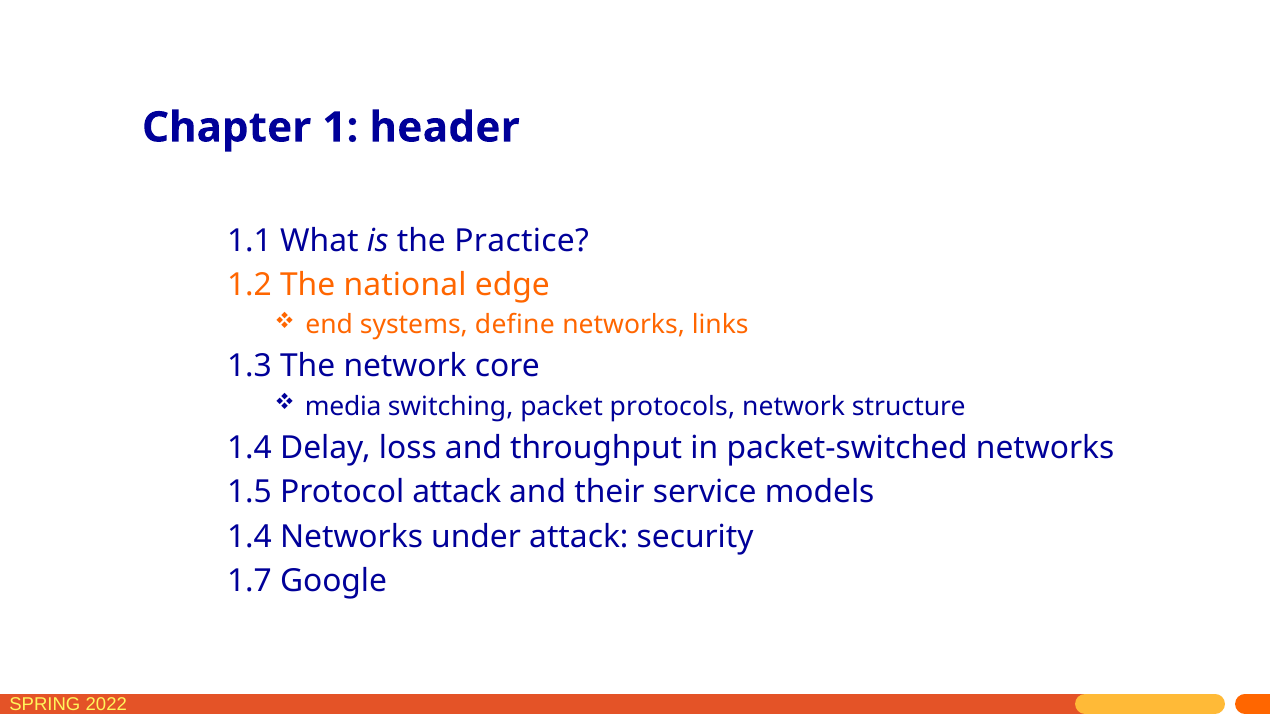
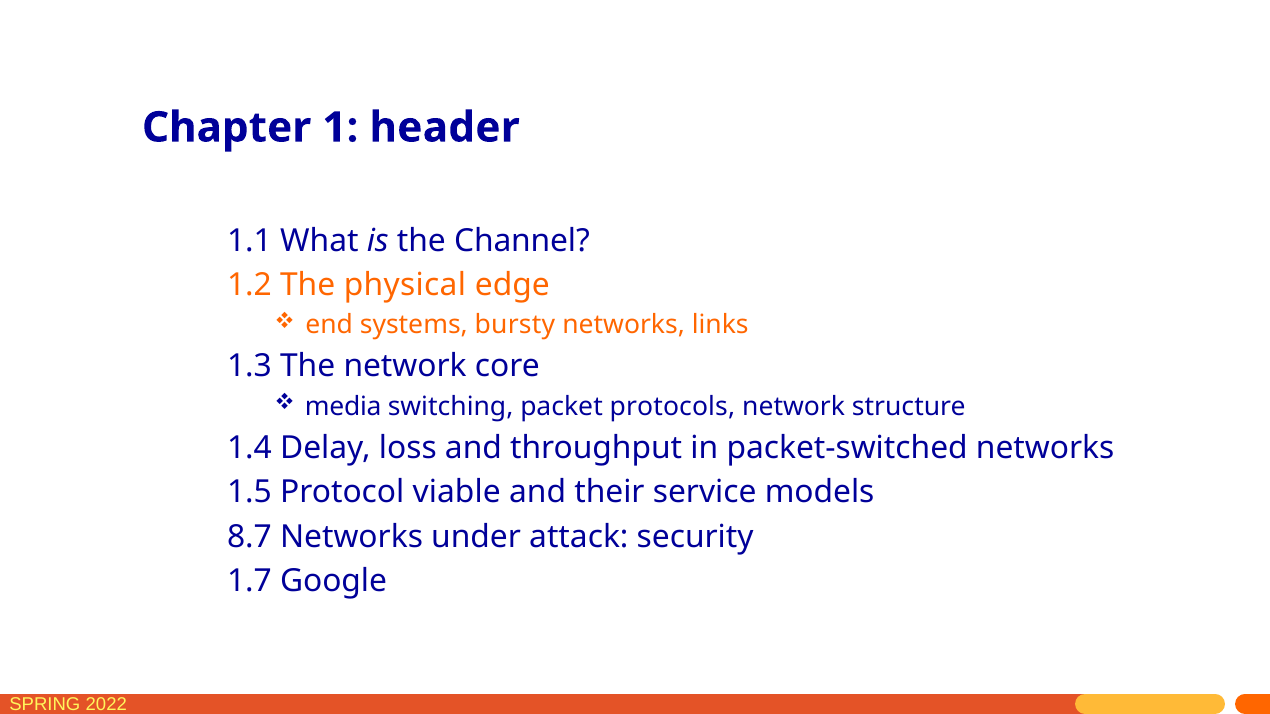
Practice: Practice -> Channel (522, 241)
national: national -> physical (405, 285)
define: define -> bursty (515, 325)
Protocol attack: attack -> viable (457, 493)
1.4: 1.4 -> 8.7 (250, 537)
